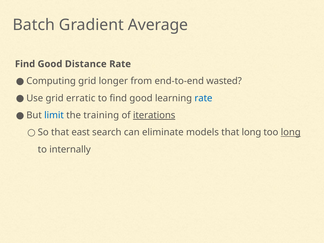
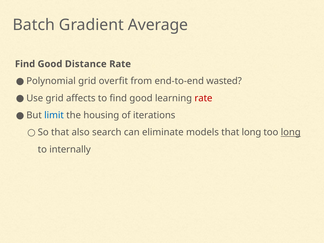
Computing: Computing -> Polynomial (51, 81)
longer: longer -> overfit (113, 81)
erratic: erratic -> affects (81, 98)
rate colour: blue -> red (203, 98)
training: training -> housing (101, 115)
iterations underline: present -> none (154, 115)
east: east -> also (81, 132)
